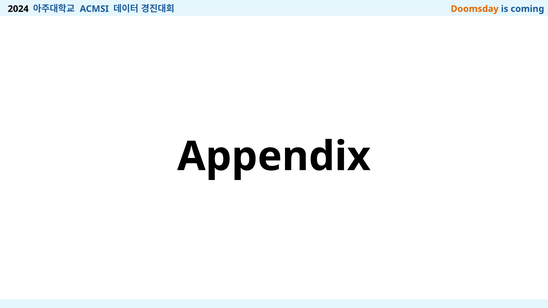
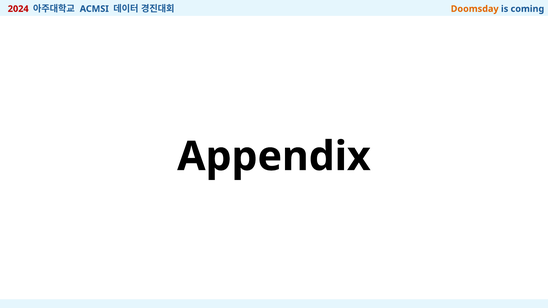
2024 colour: black -> red (18, 9)
